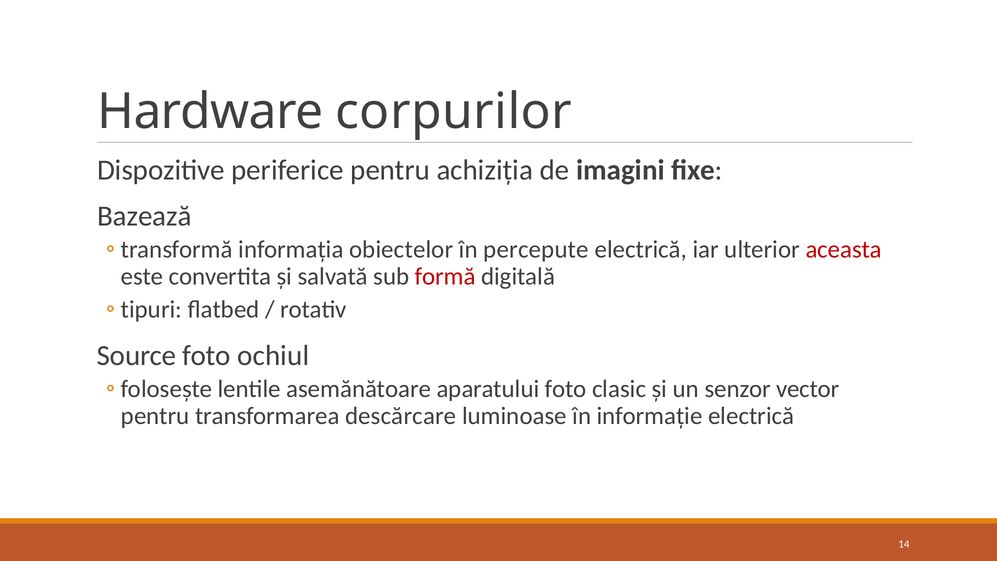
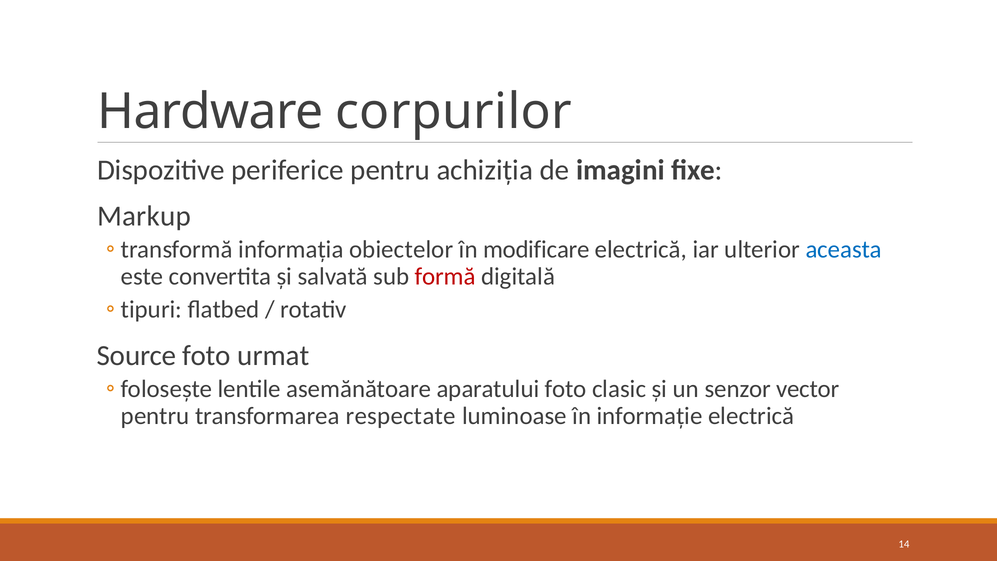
Bazează: Bazează -> Markup (144, 216)
percepute: percepute -> modificare (536, 250)
aceasta colour: red -> blue (844, 250)
ochiul: ochiul -> urmat (273, 355)
descărcare: descărcare -> respectate (401, 416)
